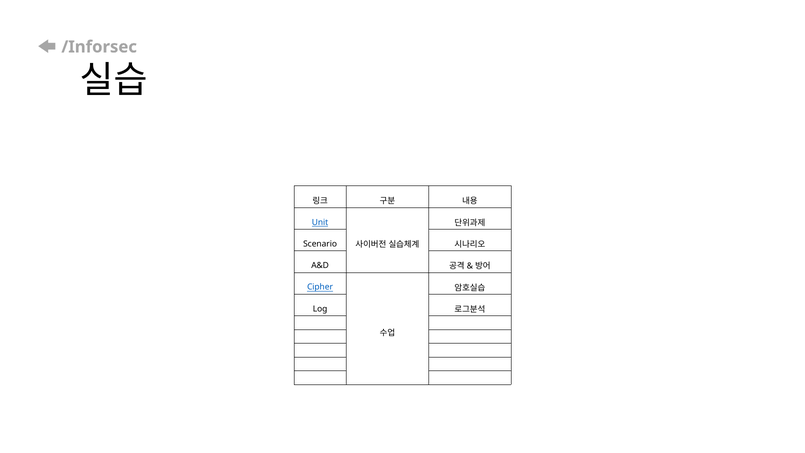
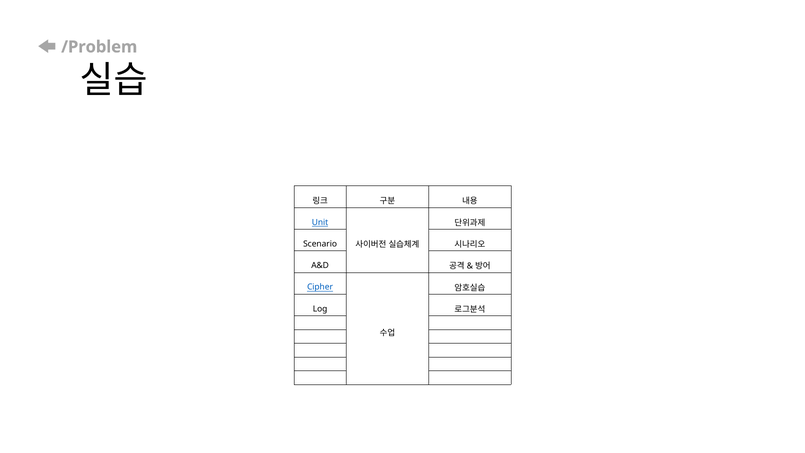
/Inforsec: /Inforsec -> /Problem (99, 47)
